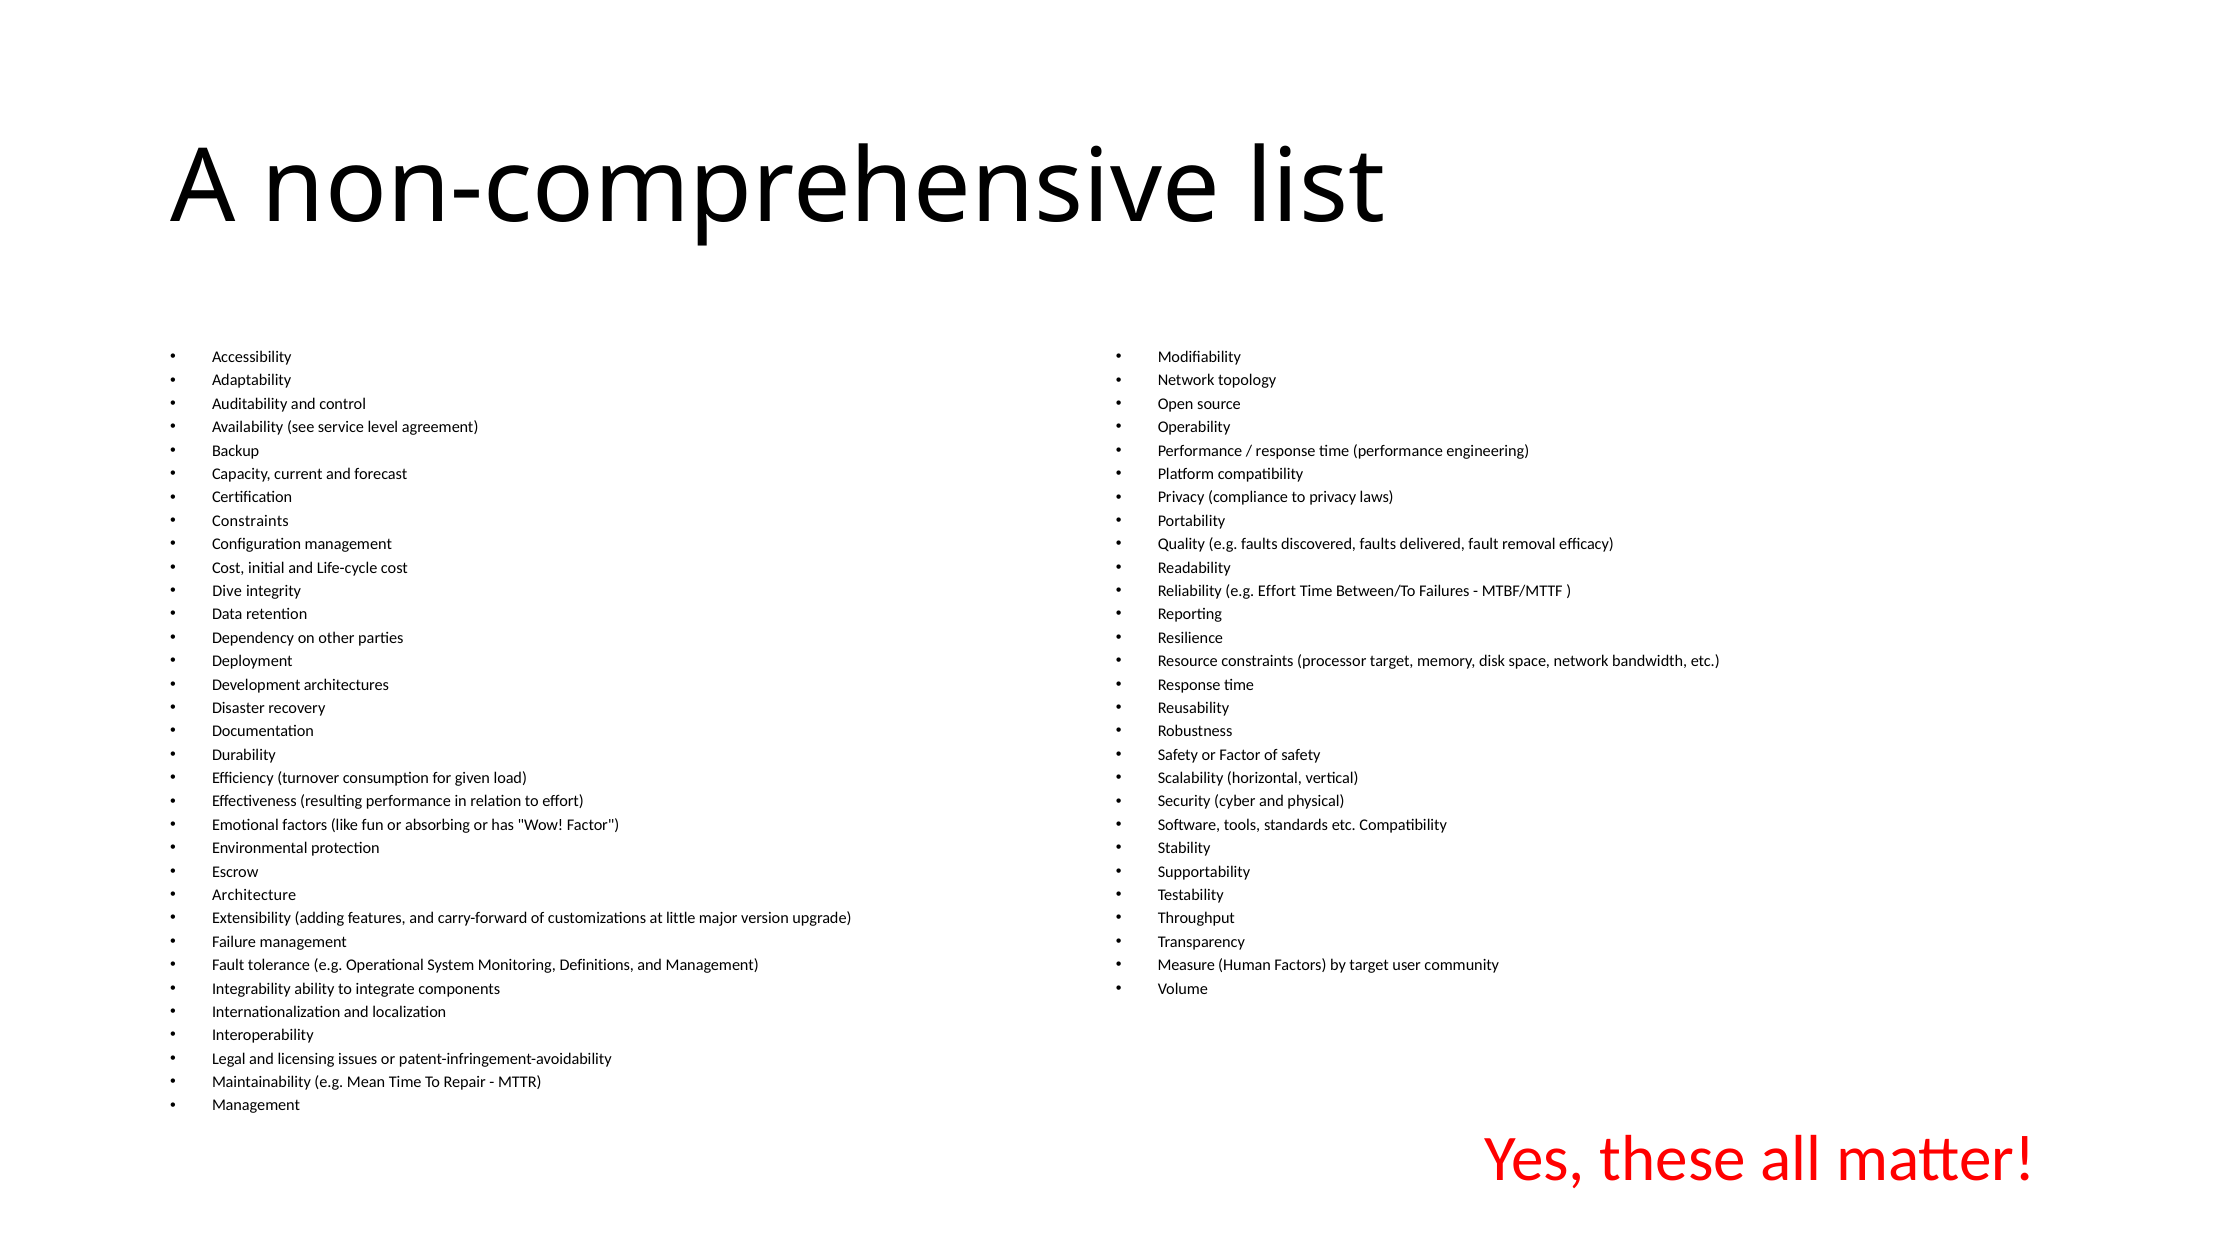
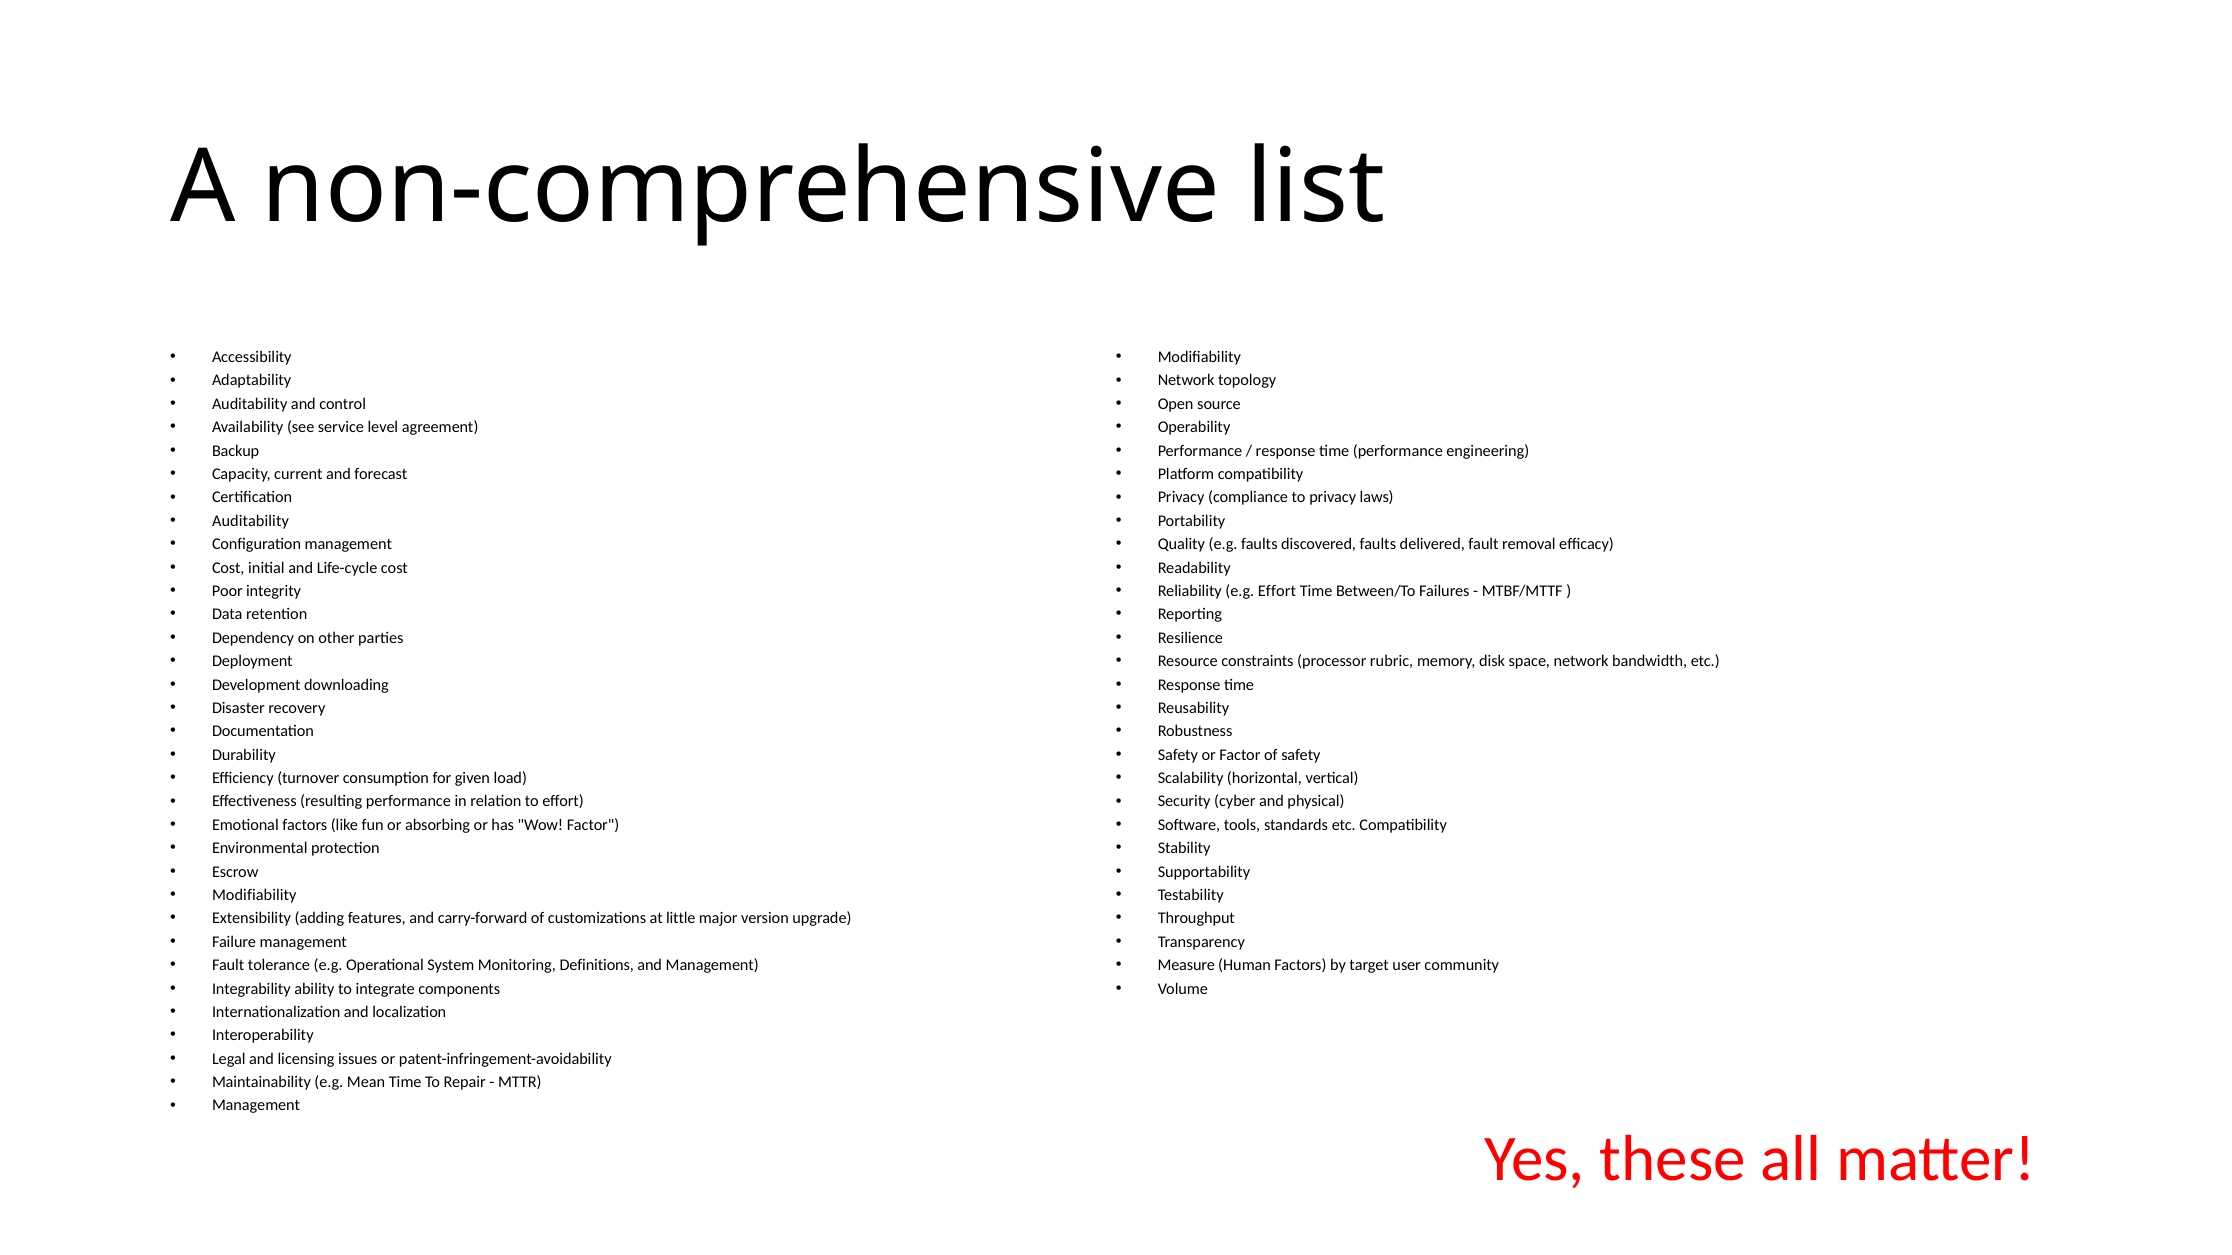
Constraints: Constraints -> Auditability (250, 521)
Dive: Dive -> Poor (227, 591)
processor target: target -> rubric (1392, 662)
architectures: architectures -> downloading (346, 685)
Architecture: Architecture -> Modifiability (254, 895)
